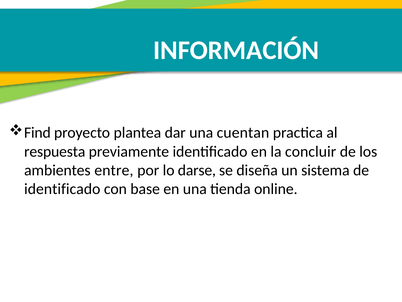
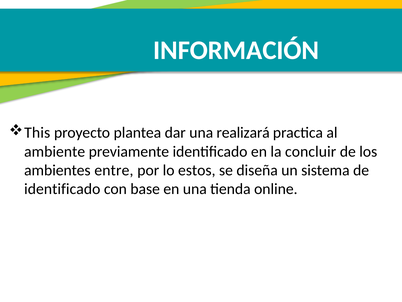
Find: Find -> This (37, 133)
cuentan: cuentan -> realizará (243, 133)
respuesta: respuesta -> ambiente (55, 151)
darse: darse -> estos (197, 170)
